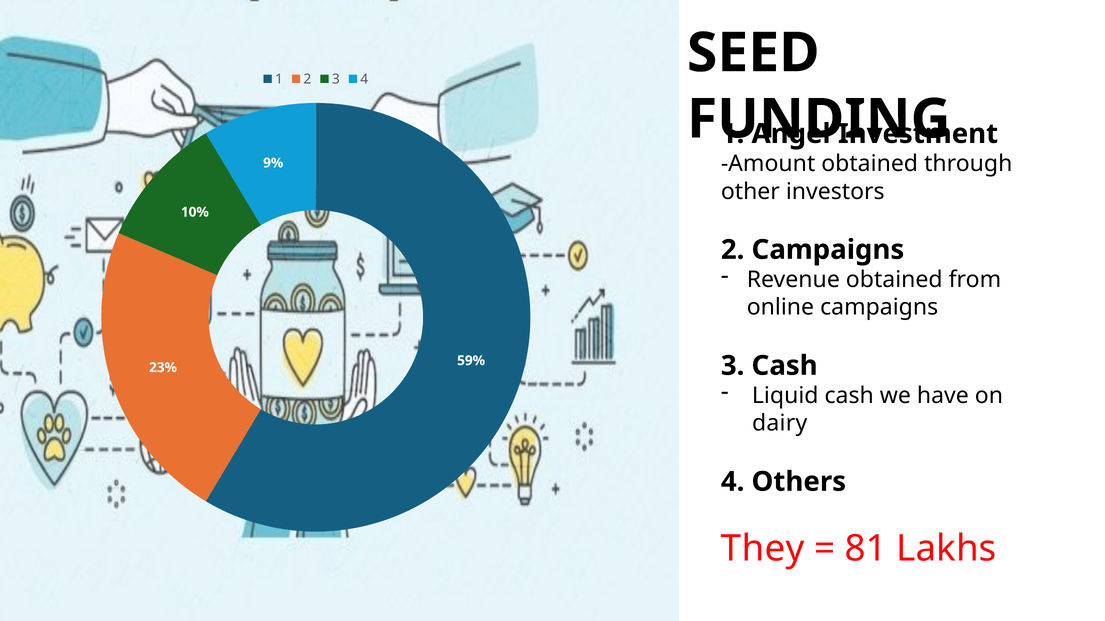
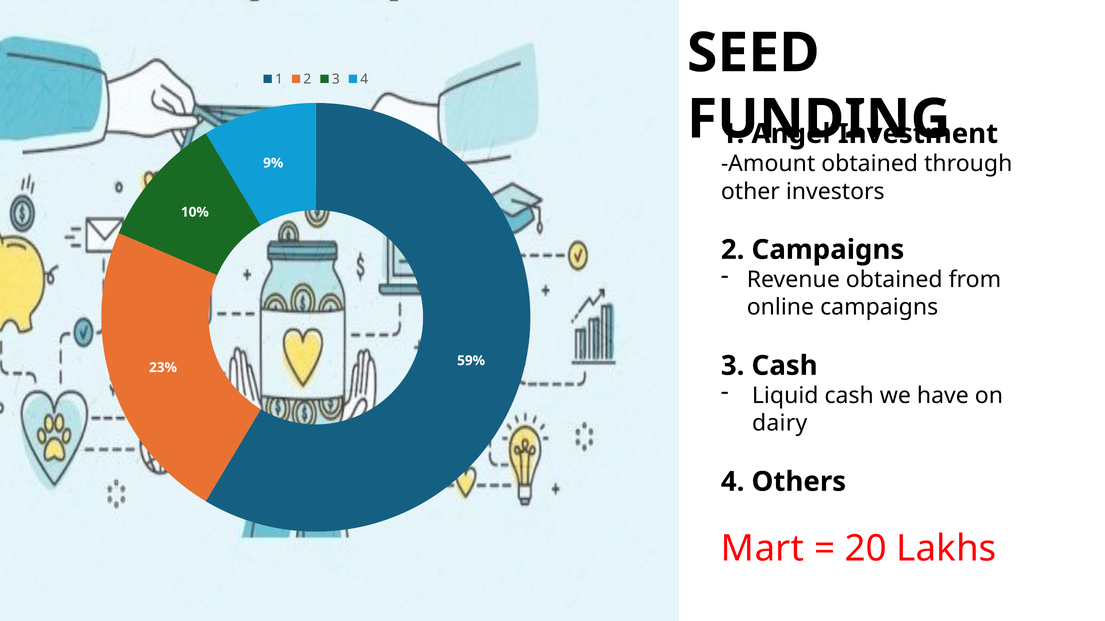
They: They -> Mart (763, 549)
81: 81 -> 20 (866, 549)
